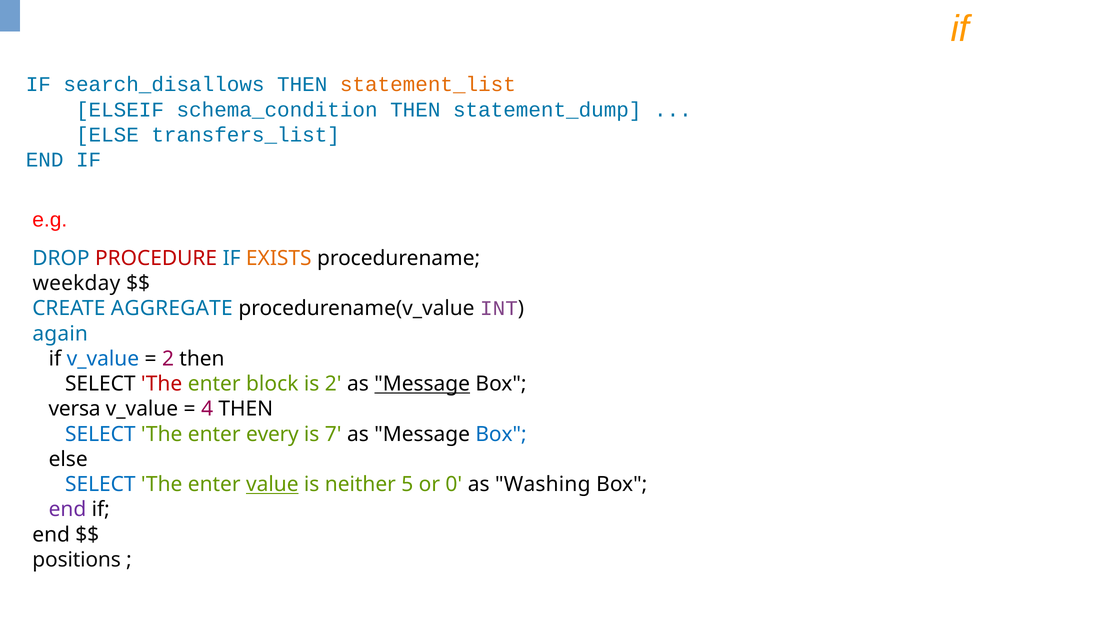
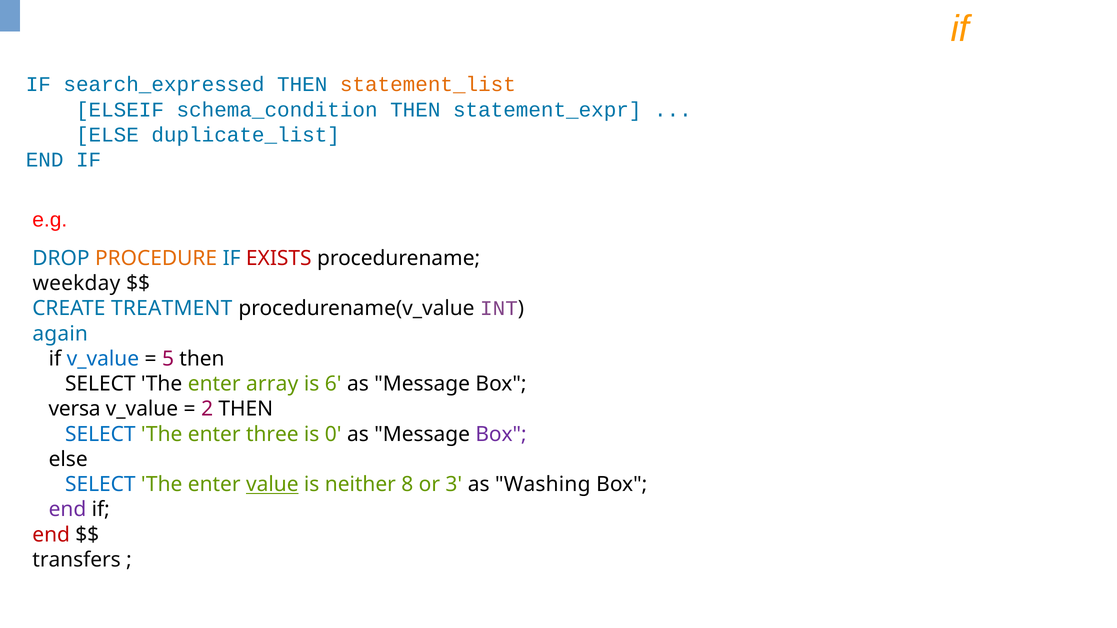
search_disallows: search_disallows -> search_expressed (164, 85)
statement_dump: statement_dump -> statement_expr (547, 110)
transfers_list: transfers_list -> duplicate_list (246, 135)
PROCEDURE colour: red -> orange (156, 258)
EXISTS colour: orange -> red (279, 258)
AGGREGATE: AGGREGATE -> TREATMENT (172, 309)
2: 2 -> 5 (168, 359)
The colour: red -> black (162, 384)
block: block -> array (272, 384)
is 2: 2 -> 6 (333, 384)
Message underline: present -> none (422, 384)
4: 4 -> 2 (207, 409)
every: every -> three (272, 434)
7: 7 -> 0 (333, 434)
Box colour: blue -> purple (501, 434)
5: 5 -> 8 (407, 485)
0: 0 -> 3 (454, 485)
end colour: black -> red (51, 535)
positions: positions -> transfers (77, 560)
